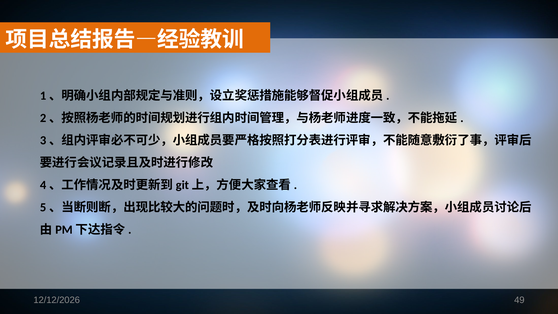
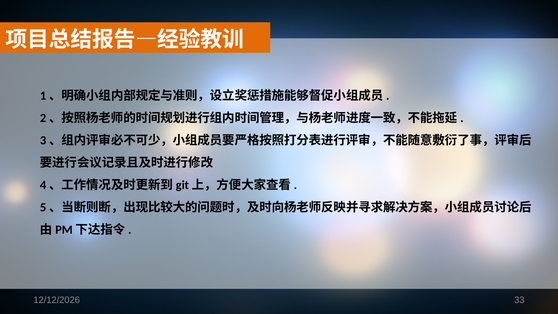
49: 49 -> 33 (519, 300)
